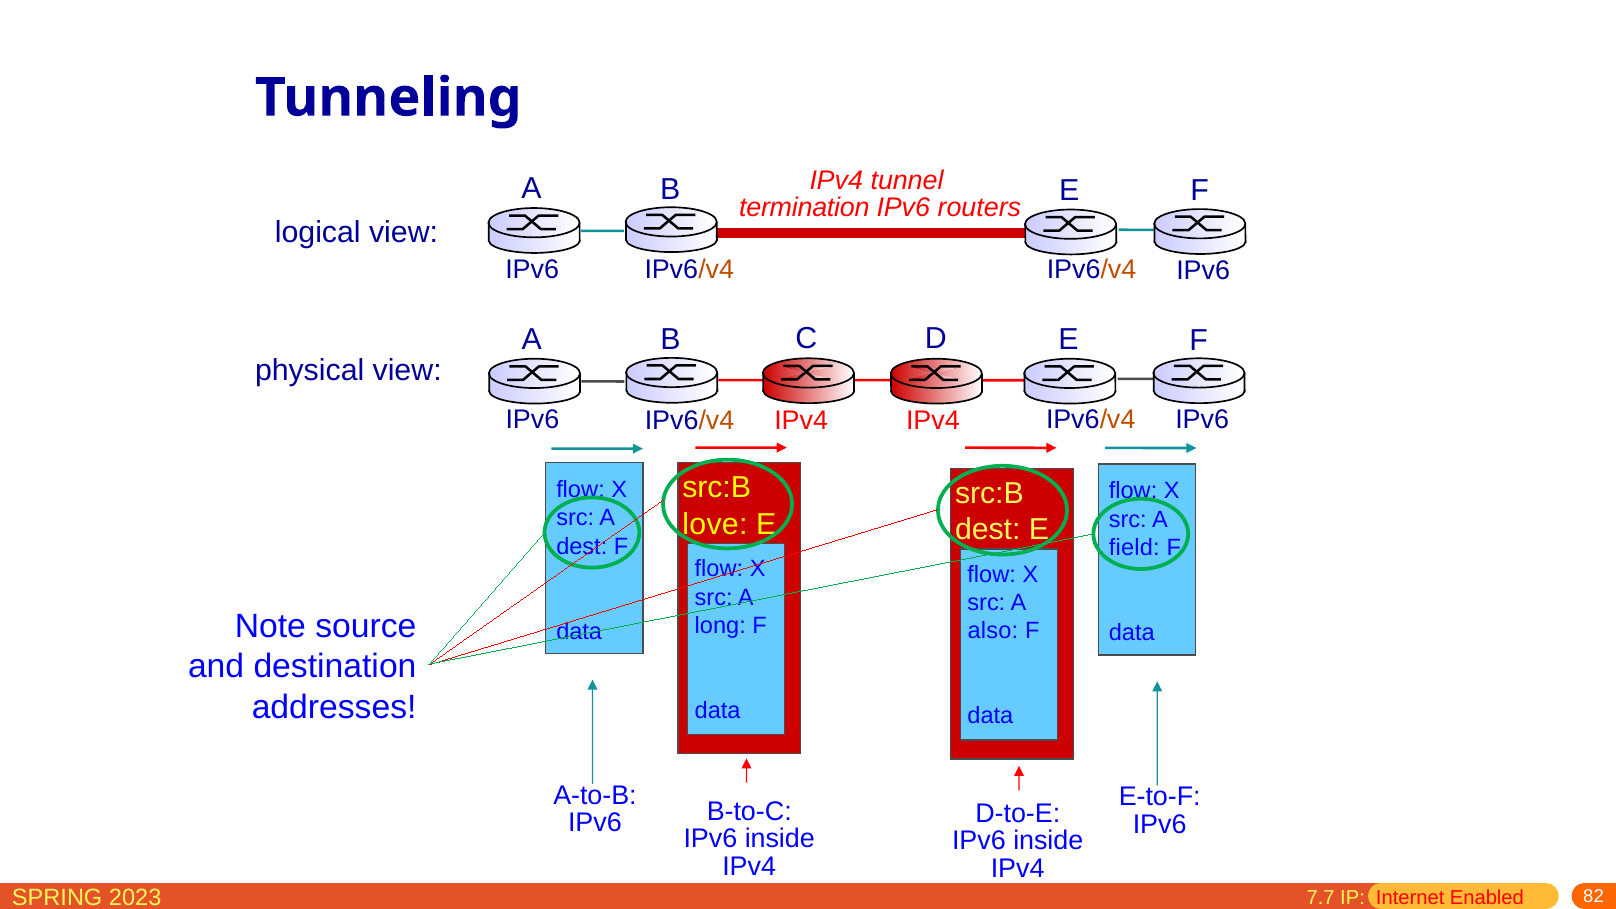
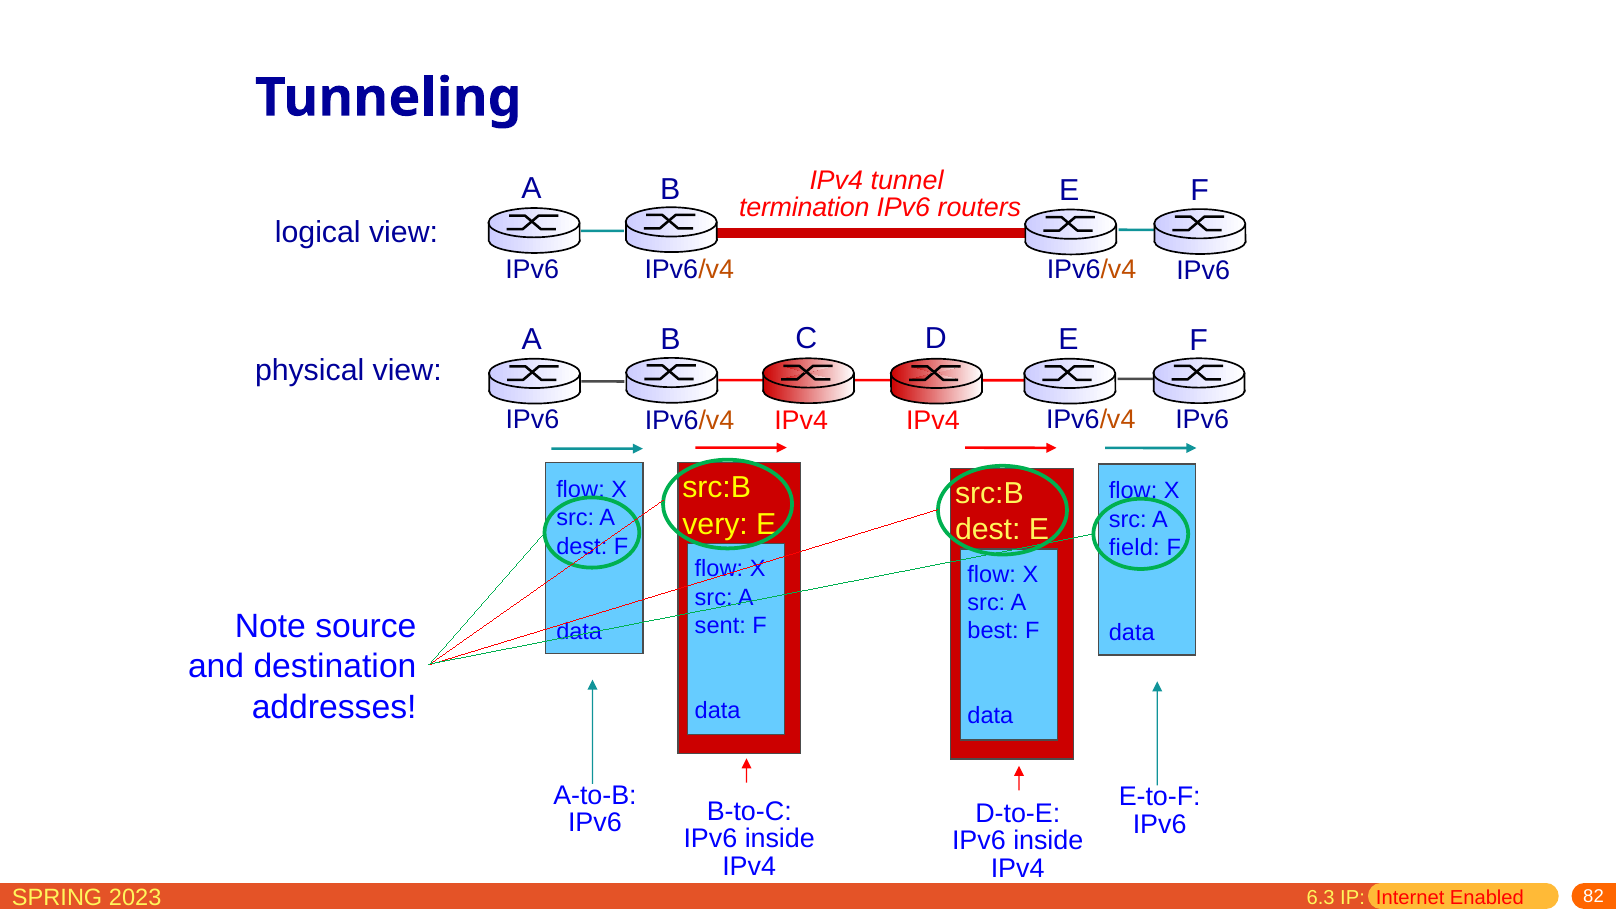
love: love -> very (715, 524)
long: long -> sent (720, 626)
also: also -> best (993, 631)
7.7: 7.7 -> 6.3 (1321, 898)
